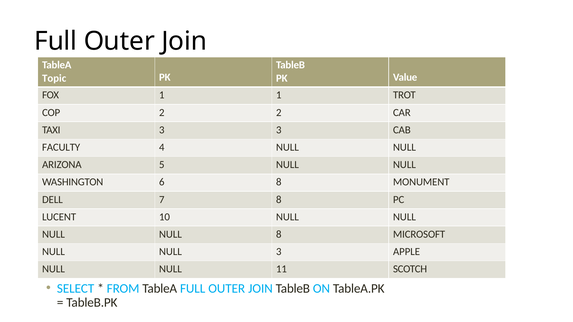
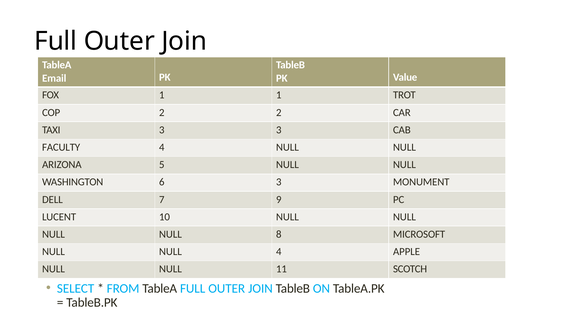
Topic: Topic -> Email (54, 78)
6 8: 8 -> 3 (279, 182)
7 8: 8 -> 9 (279, 200)
NULL 3: 3 -> 4 (279, 252)
